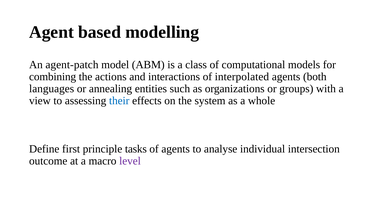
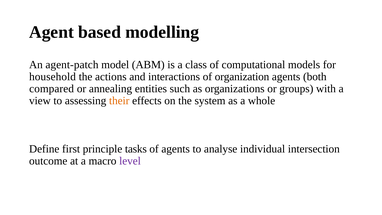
combining: combining -> household (53, 77)
interpolated: interpolated -> organization (242, 77)
languages: languages -> compared (52, 89)
their colour: blue -> orange (119, 101)
